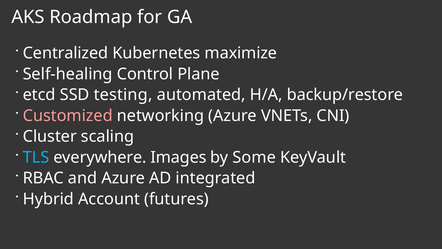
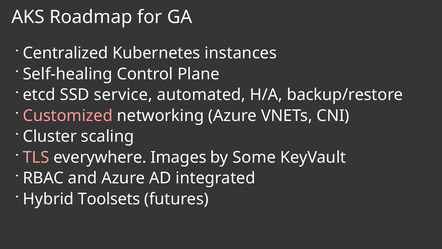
maximize: maximize -> instances (241, 53)
testing: testing -> service (123, 95)
TLS colour: light blue -> pink (36, 157)
Account: Account -> Toolsets (109, 199)
